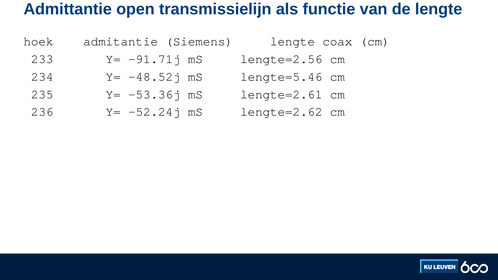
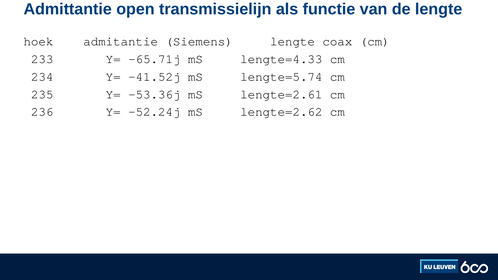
-91.71j: -91.71j -> -65.71j (154, 59)
lengte=2.56: lengte=2.56 -> lengte=4.33 (281, 59)
-48.52j: -48.52j -> -41.52j (154, 77)
lengte=5.46: lengte=5.46 -> lengte=5.74 (281, 77)
